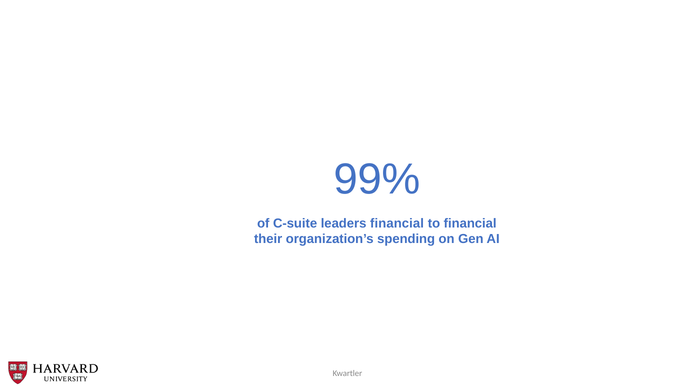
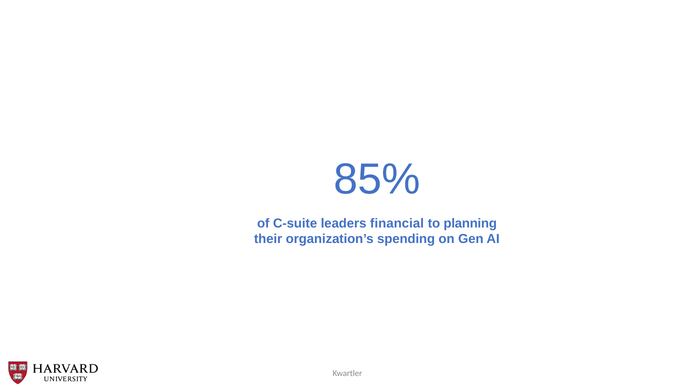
99%: 99% -> 85% (377, 179)
to financial: financial -> planning (470, 223)
